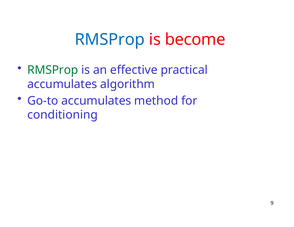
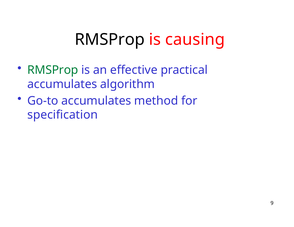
RMSProp colour: blue -> black (110, 39)
become: become -> causing (195, 39)
conditioning: conditioning -> specification (63, 115)
